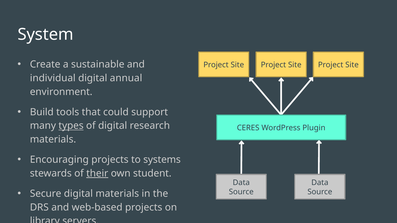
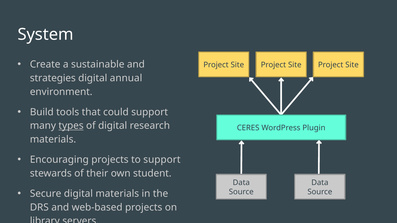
individual: individual -> strategies (53, 78)
to systems: systems -> support (162, 160)
their underline: present -> none (97, 174)
